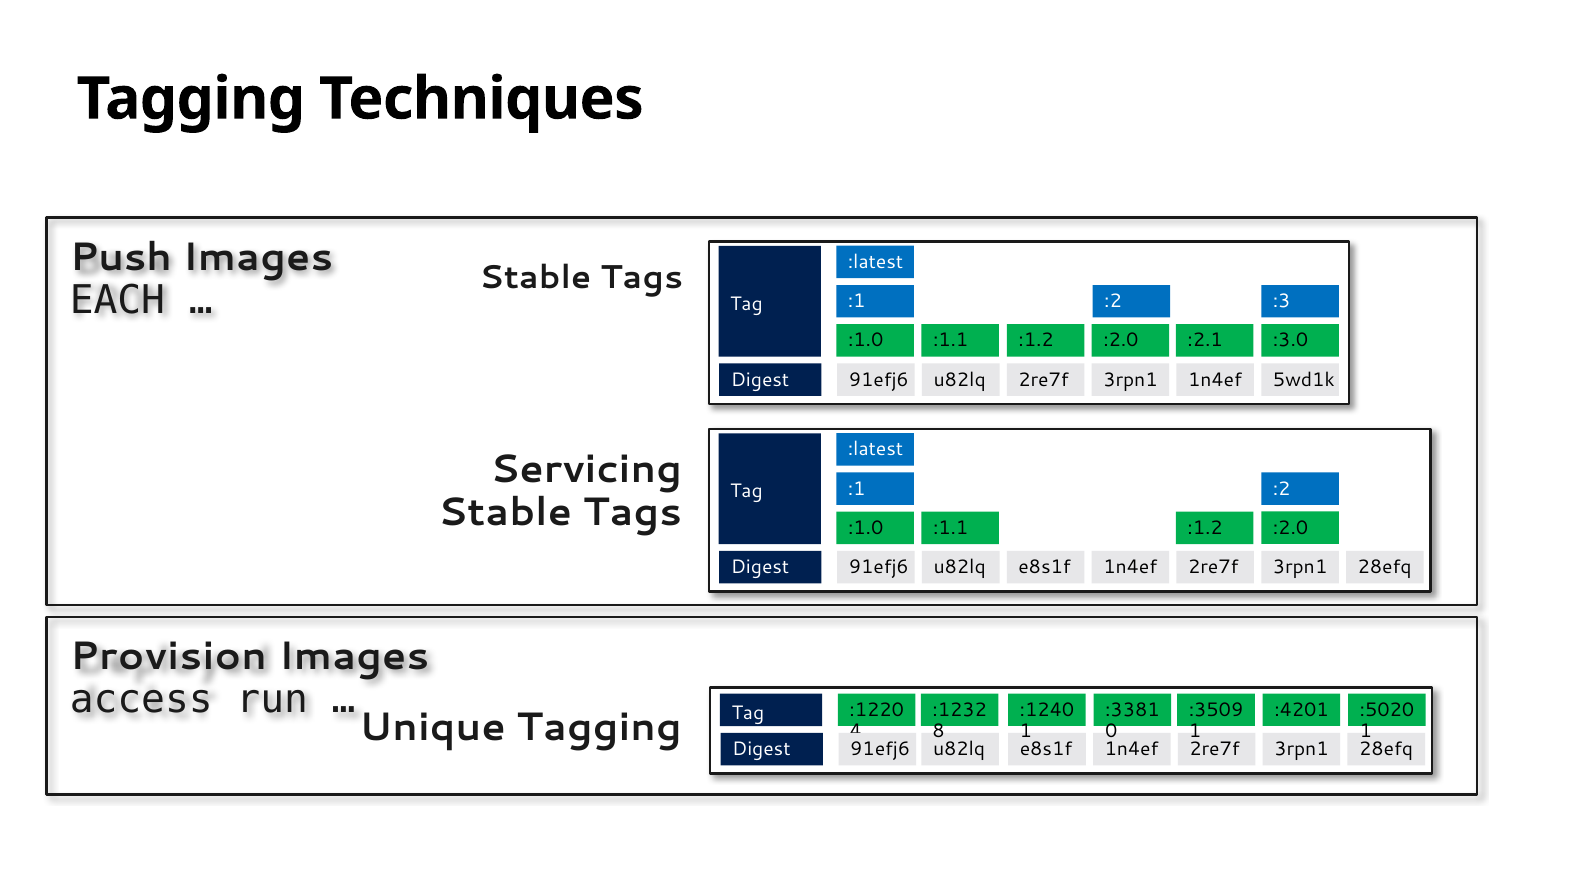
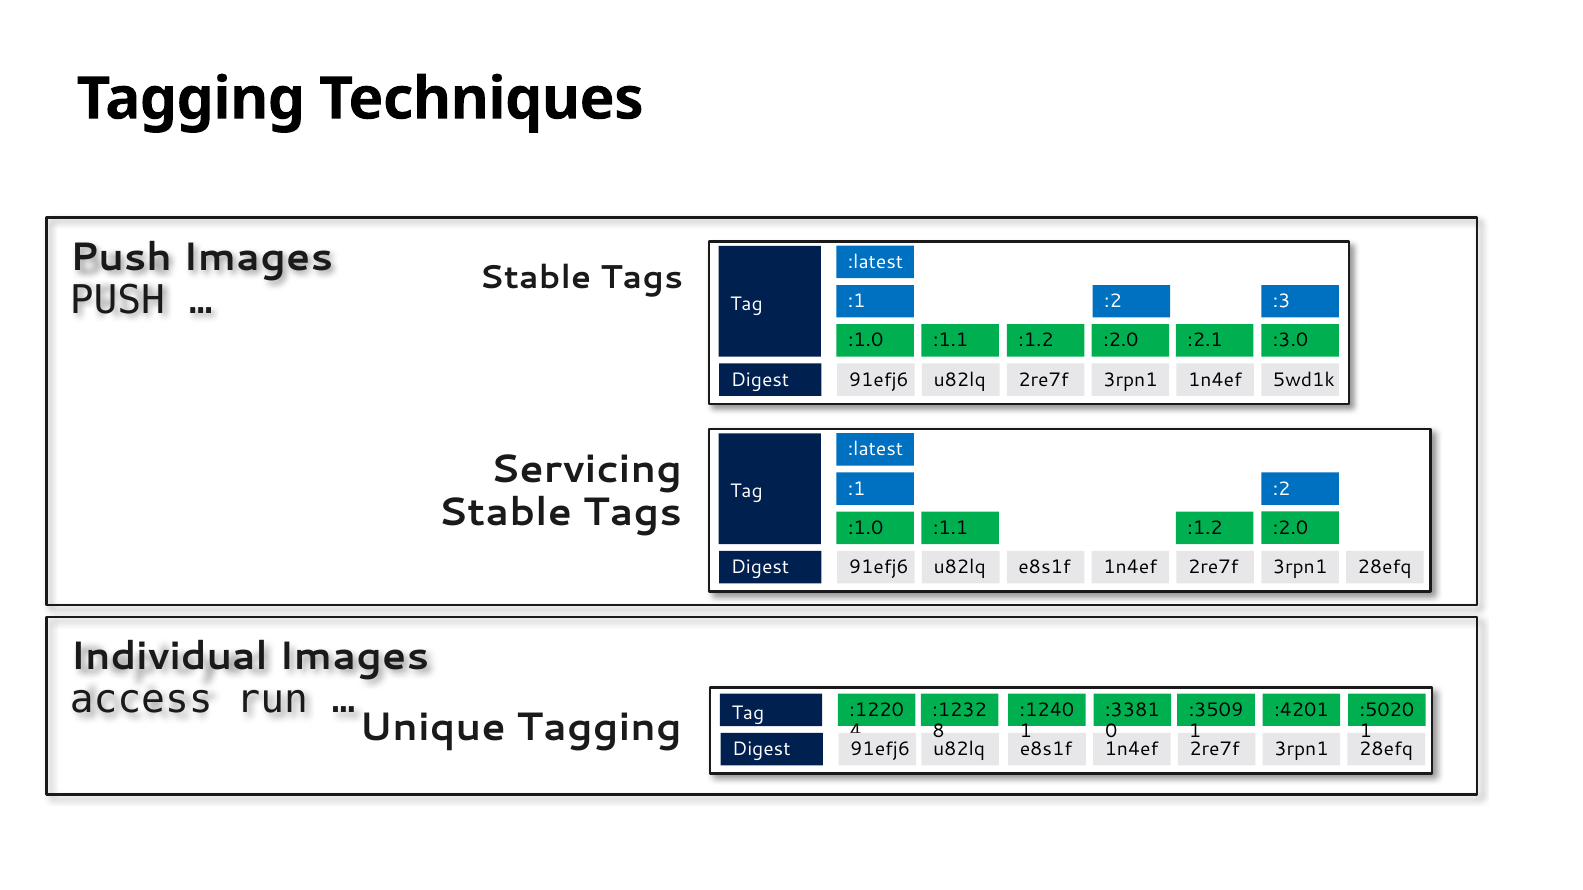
EACH: EACH -> PUSH (117, 300)
Provision: Provision -> Individual (169, 657)
